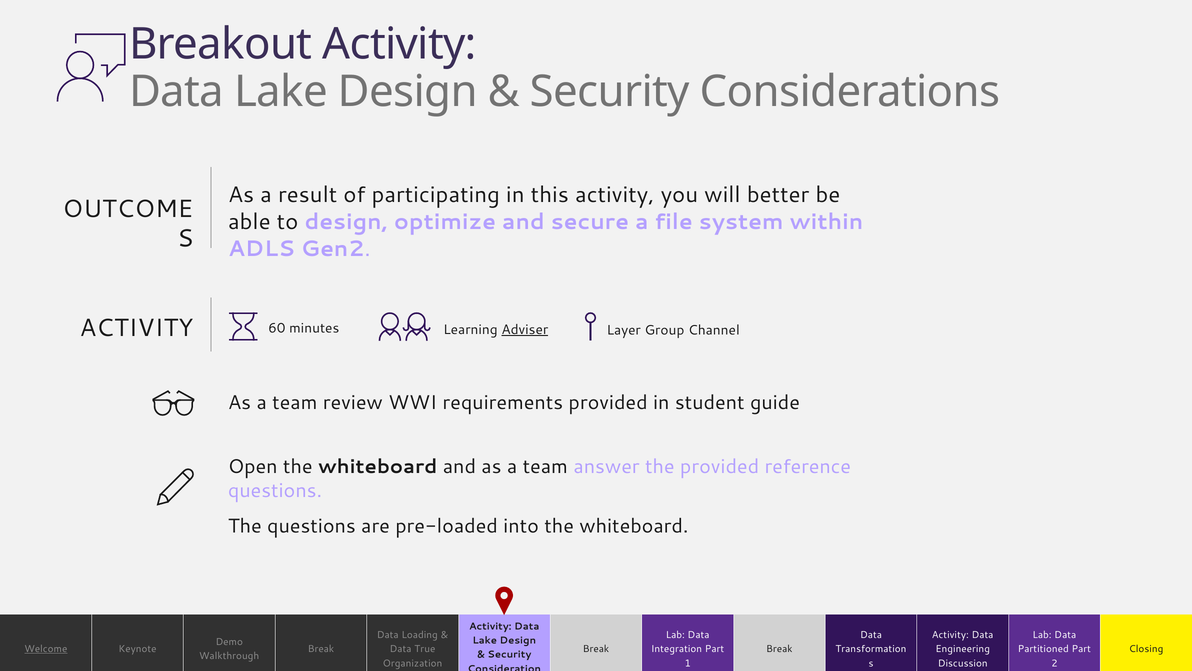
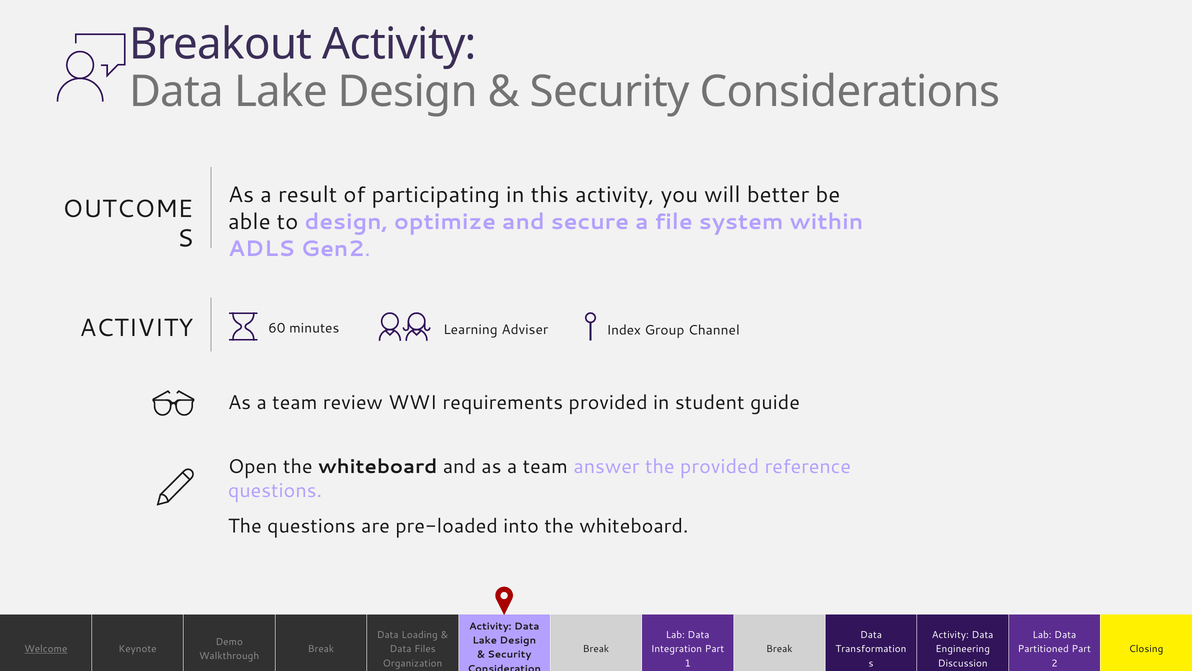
Adviser underline: present -> none (525, 329)
Layer: Layer -> Index (624, 330)
True: True -> Files (425, 649)
